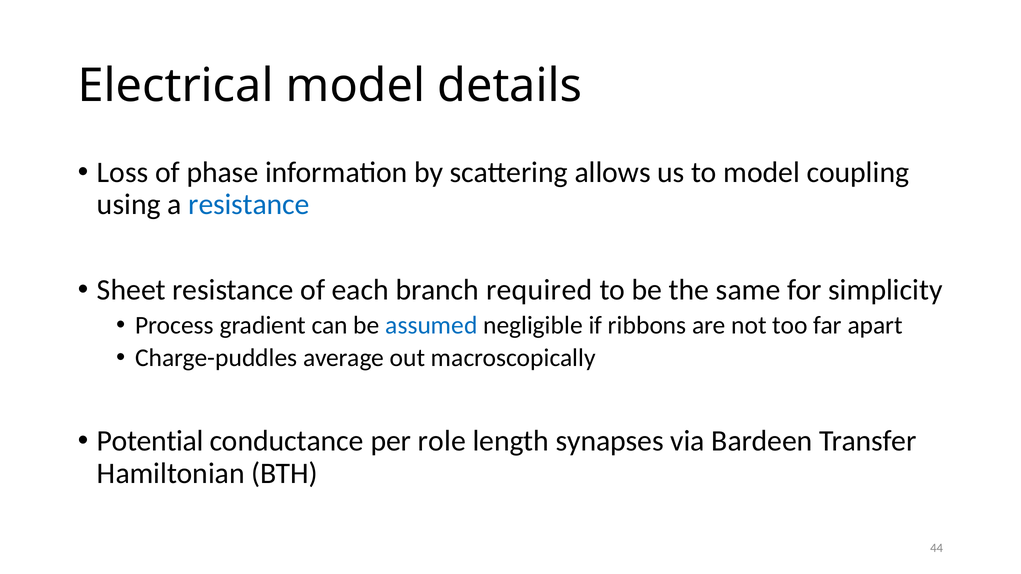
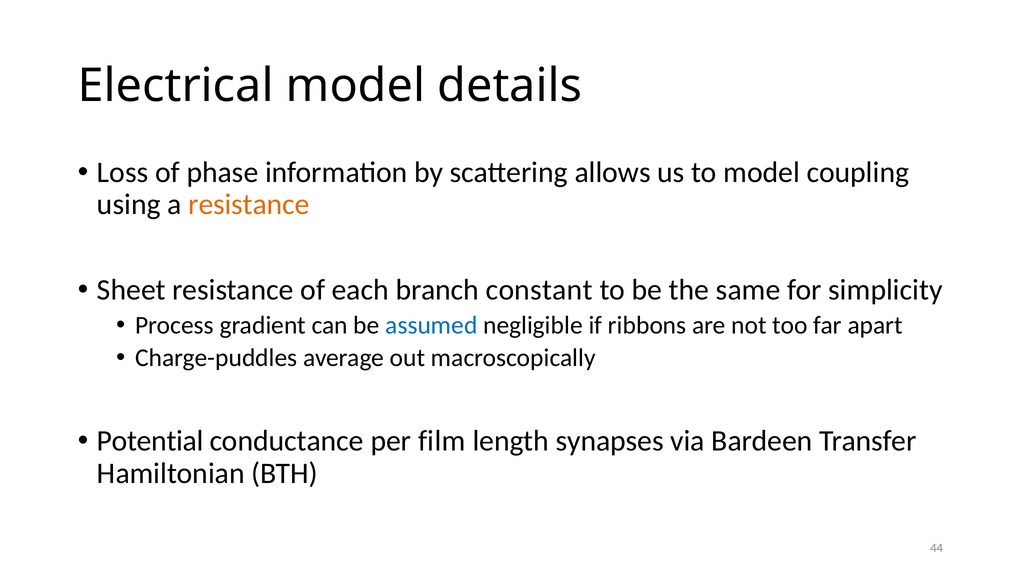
resistance colour: blue -> orange (249, 205)
required: required -> constant (539, 290)
role: role -> film (442, 441)
